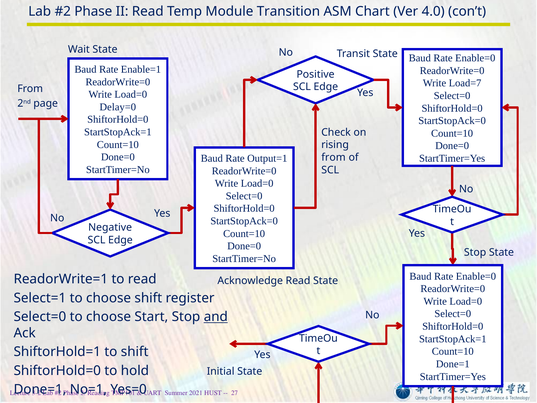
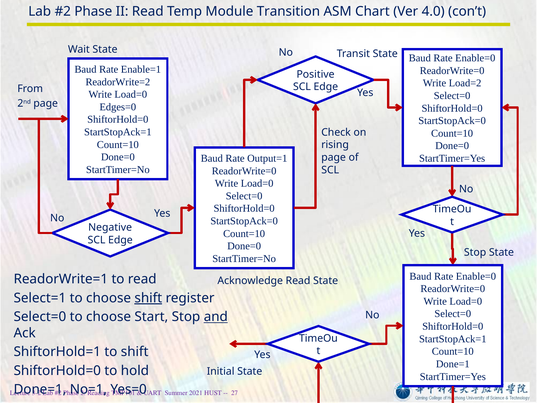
ReadorWrite=0: ReadorWrite=0 -> ReadorWrite=2 (118, 82)
Load=7: Load=7 -> Load=2 (465, 83)
Delay=0: Delay=0 -> Edges=0 (118, 107)
from: from -> page (334, 157)
shift underline: none -> present (148, 298)
